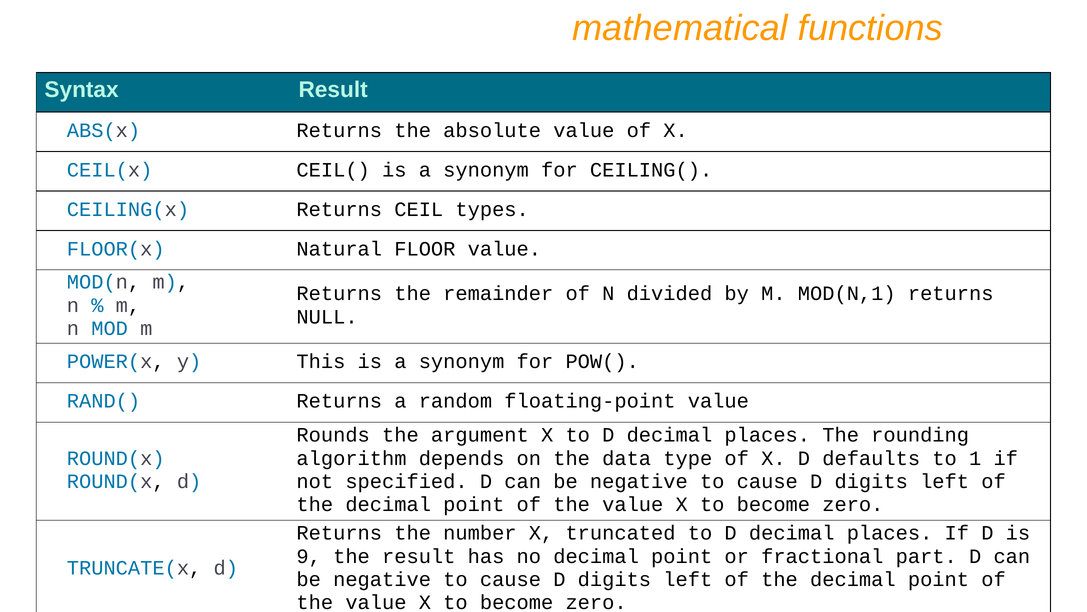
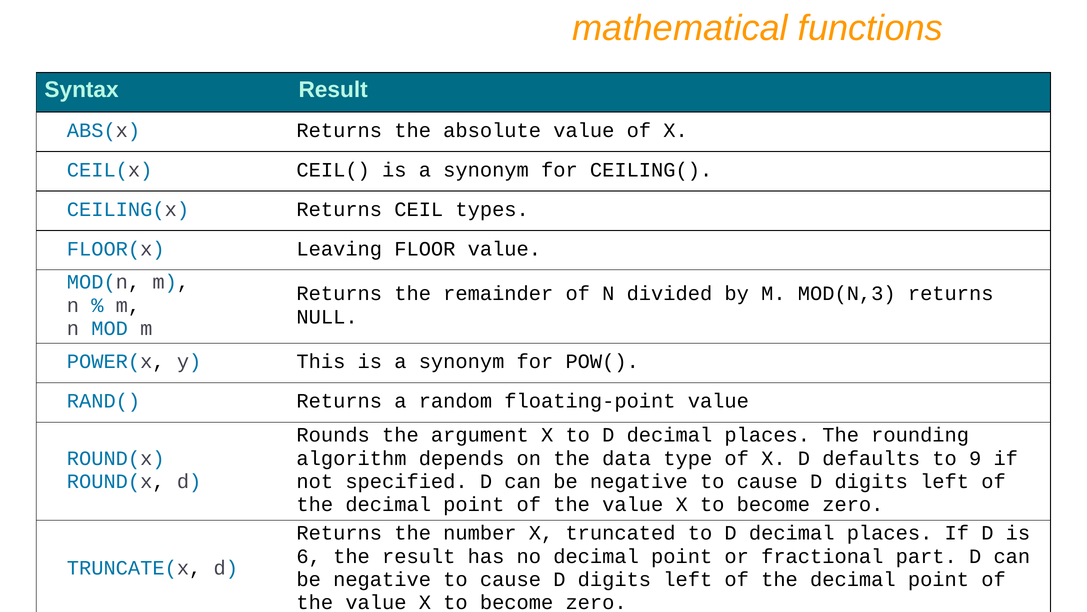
Natural: Natural -> Leaving (339, 249)
MOD(N,1: MOD(N,1 -> MOD(N,3 (847, 293)
1: 1 -> 9 (975, 458)
9: 9 -> 6 (309, 556)
